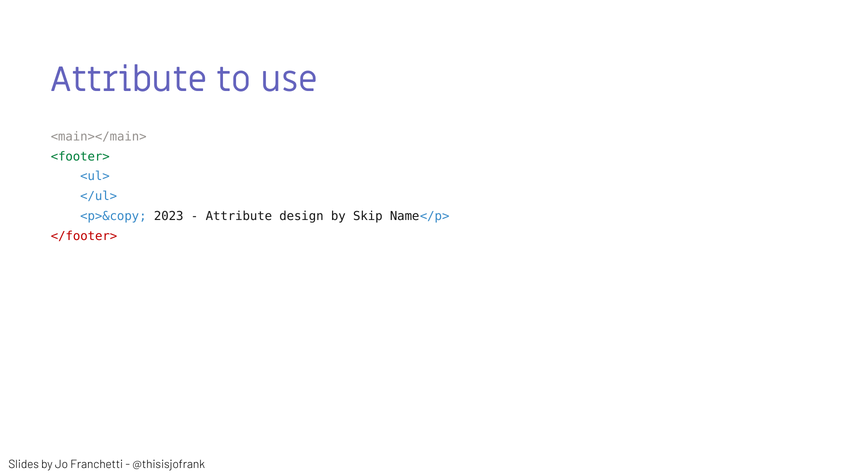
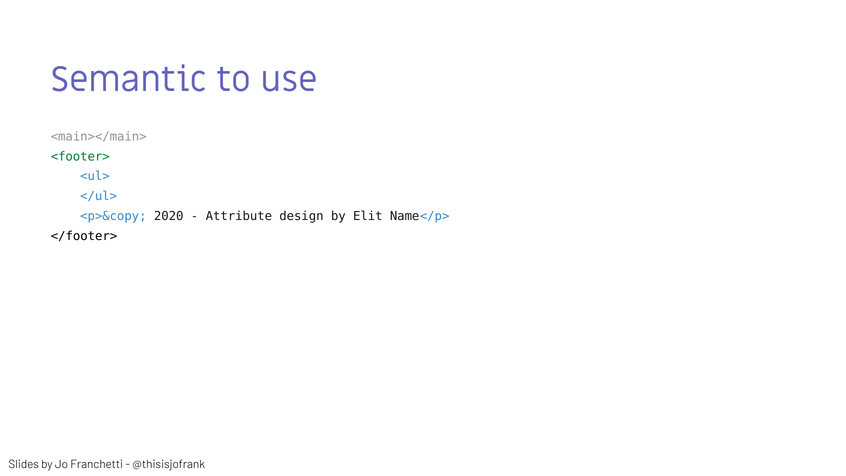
Attribute: Attribute -> Semantic (129, 80)
2023: 2023 -> 2020 (169, 216)
Skip: Skip -> Elit (368, 216)
</footer> colour: red -> black (84, 236)
